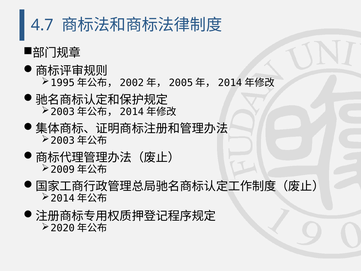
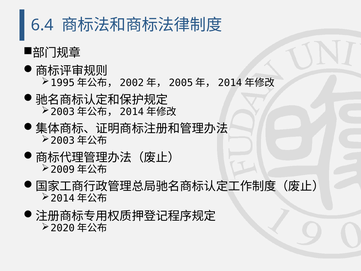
4.7: 4.7 -> 6.4 (42, 25)
